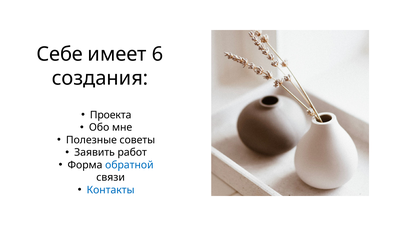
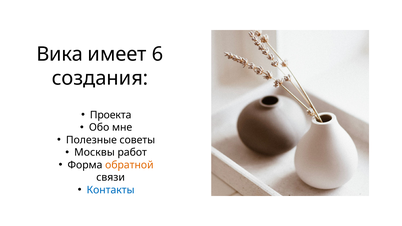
Себе: Себе -> Вика (60, 54)
Заявить: Заявить -> Москвы (94, 153)
обратной colour: blue -> orange (129, 165)
